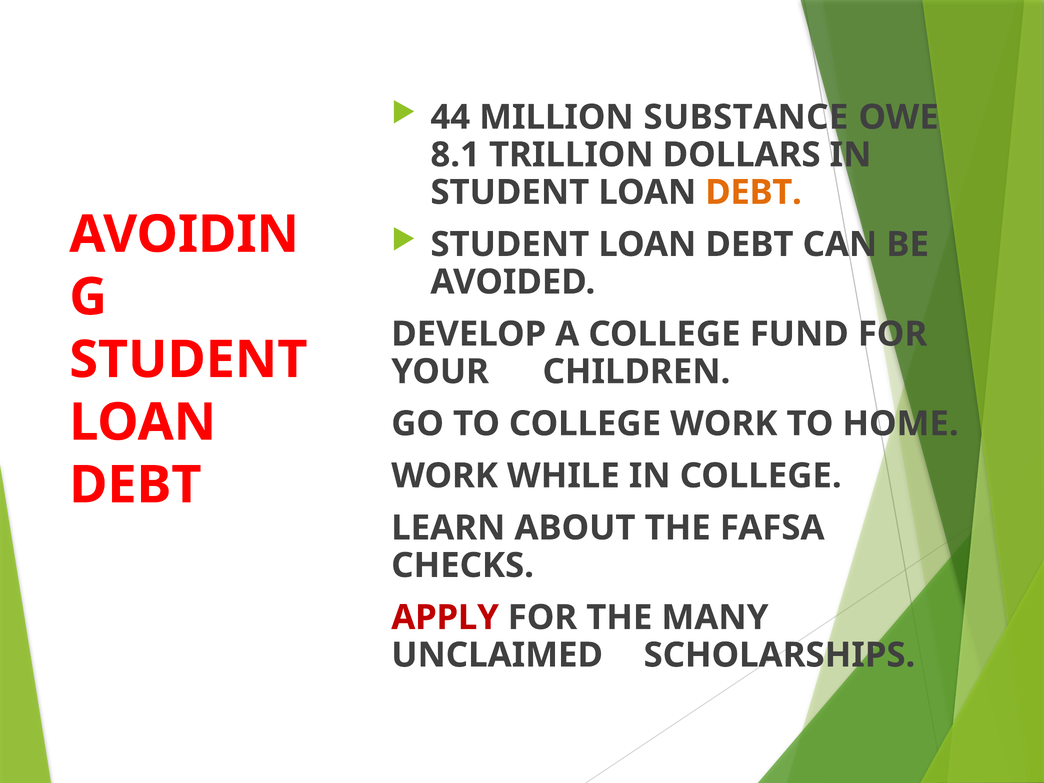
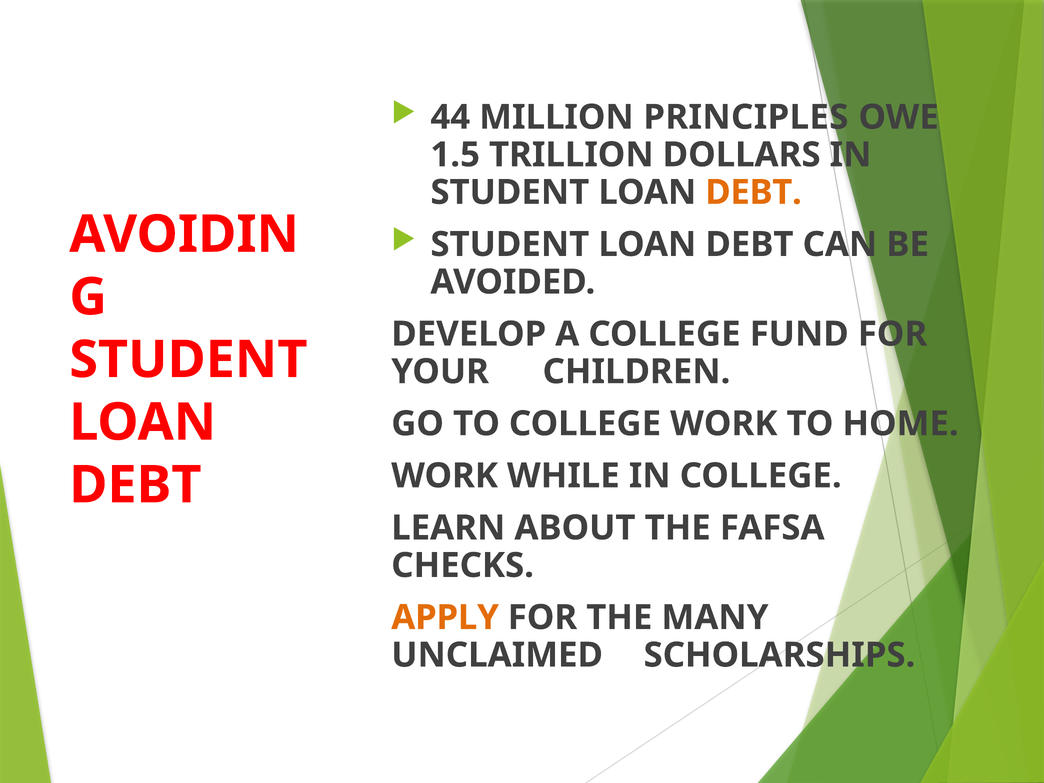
SUBSTANCE: SUBSTANCE -> PRINCIPLES (746, 117)
8.1: 8.1 -> 1.5 (455, 155)
APPLY colour: red -> orange (445, 618)
